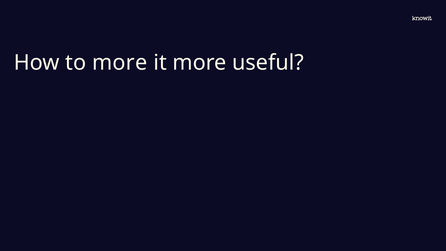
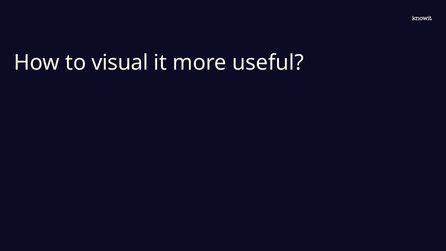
to more: more -> visual (120, 63)
